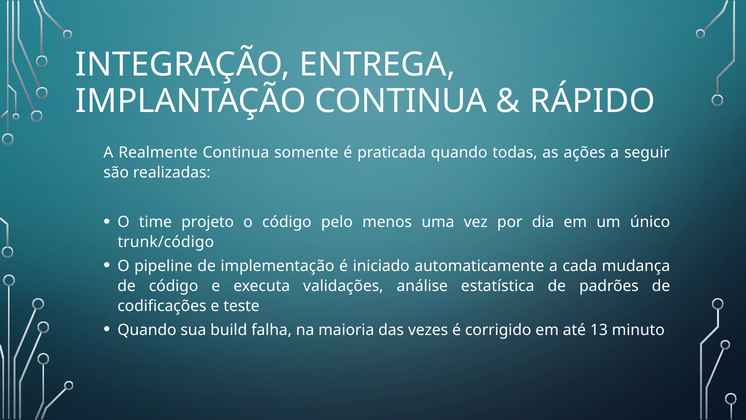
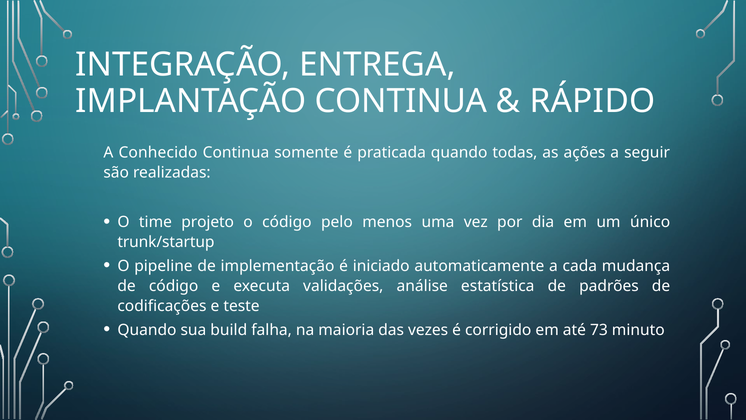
Realmente: Realmente -> Conhecido (158, 152)
trunk/código: trunk/código -> trunk/startup (166, 242)
13: 13 -> 73 (599, 330)
